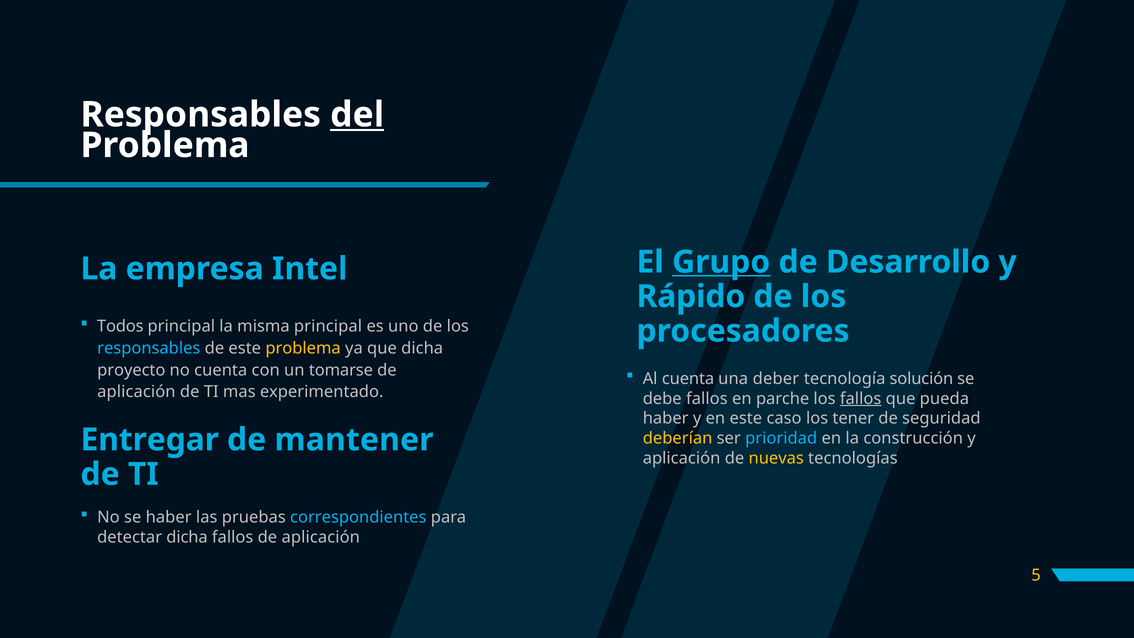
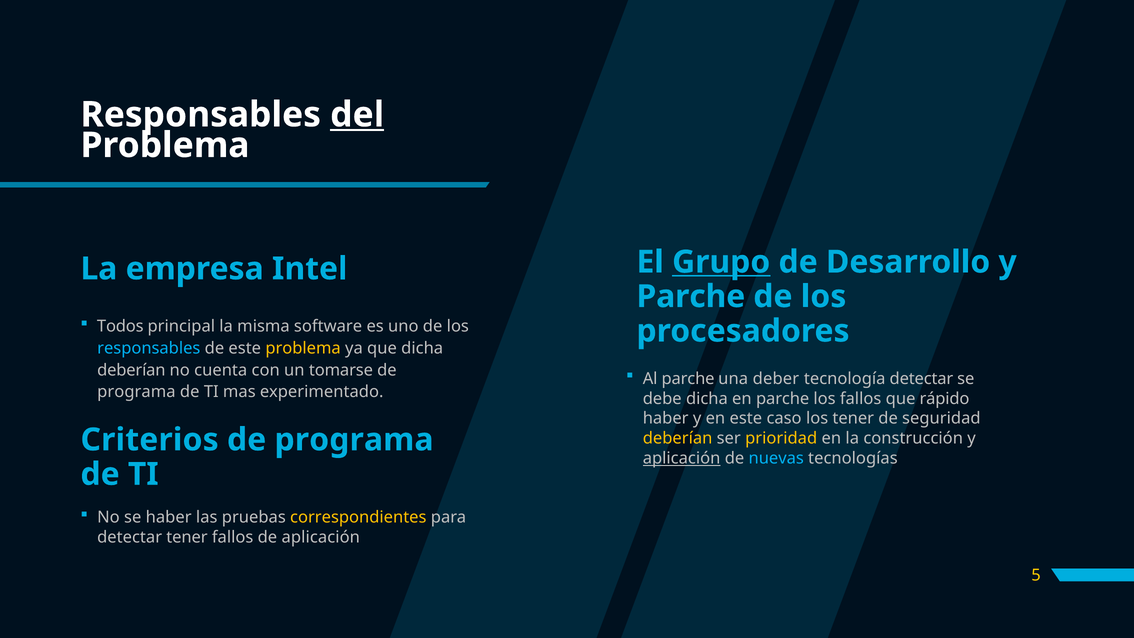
Rápido: Rápido -> Parche (691, 296)
misma principal: principal -> software (328, 326)
proyecto: proyecto -> deberían (131, 370)
Al cuenta: cuenta -> parche (688, 379)
tecnología solución: solución -> detectar (921, 379)
aplicación: aplicación -> programa (136, 392)
debe fallos: fallos -> dicha (707, 399)
fallos underline: present -> none (861, 399)
pueda: pueda -> rápido (945, 399)
prioridad colour: light blue -> yellow (781, 438)
Entregar: Entregar -> Criterios (150, 440)
mantener: mantener -> programa (354, 440)
aplicación underline: none -> present (682, 458)
nuevas colour: yellow -> light blue (776, 458)
correspondientes colour: light blue -> yellow (358, 517)
detectar dicha: dicha -> tener (187, 537)
